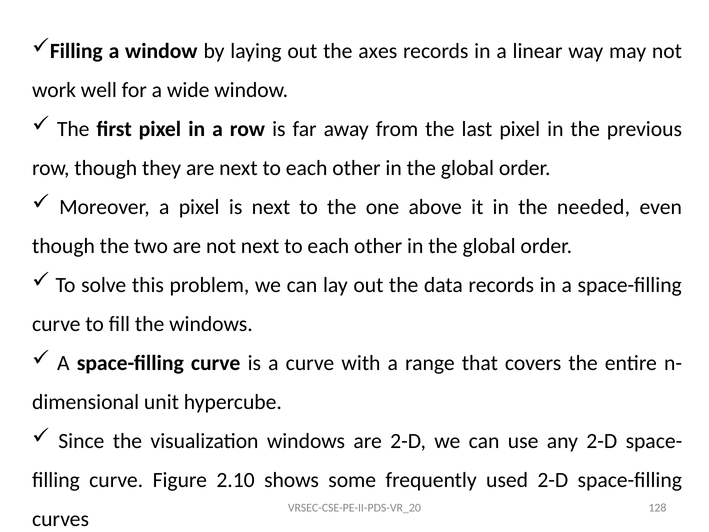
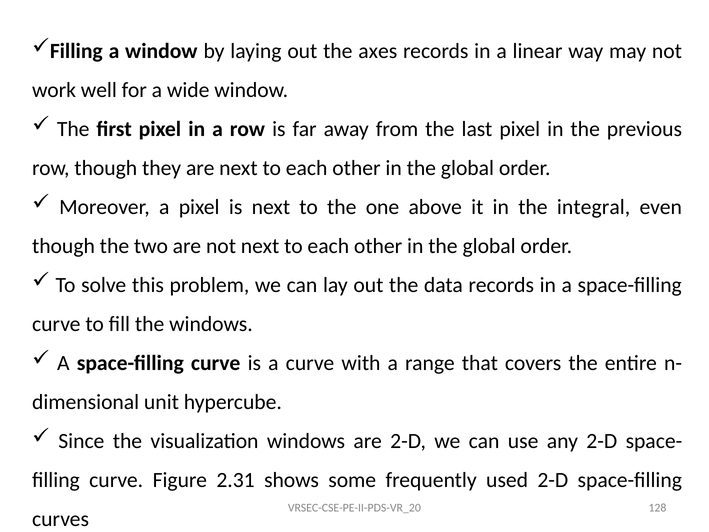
needed: needed -> integral (594, 207)
2.10: 2.10 -> 2.31 (236, 480)
